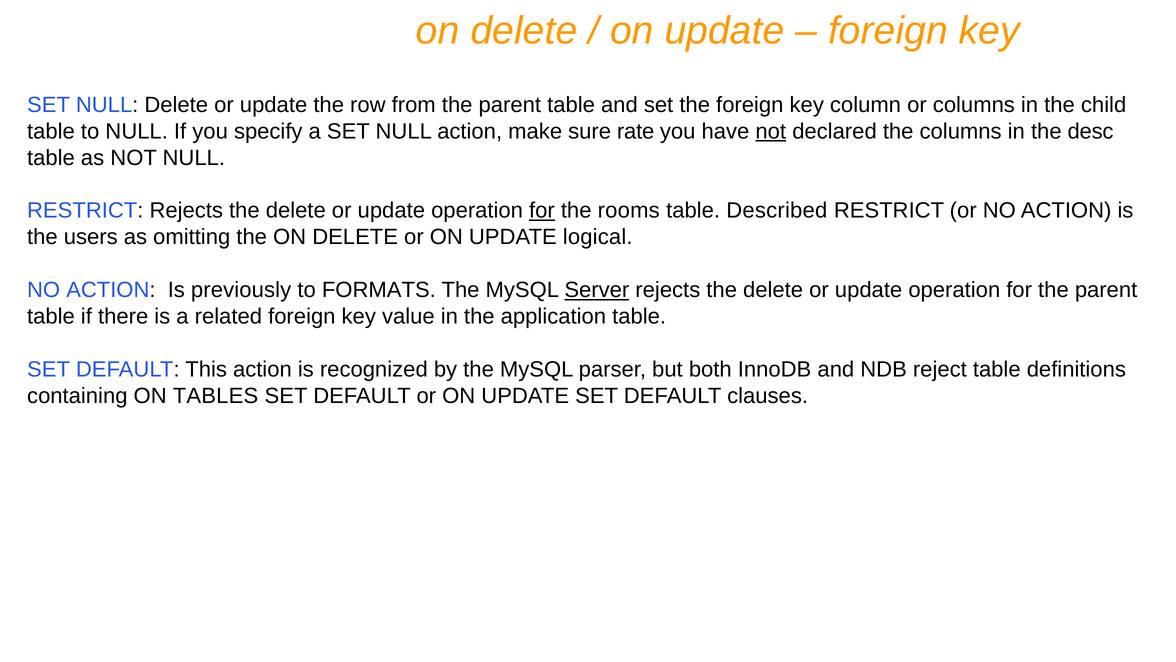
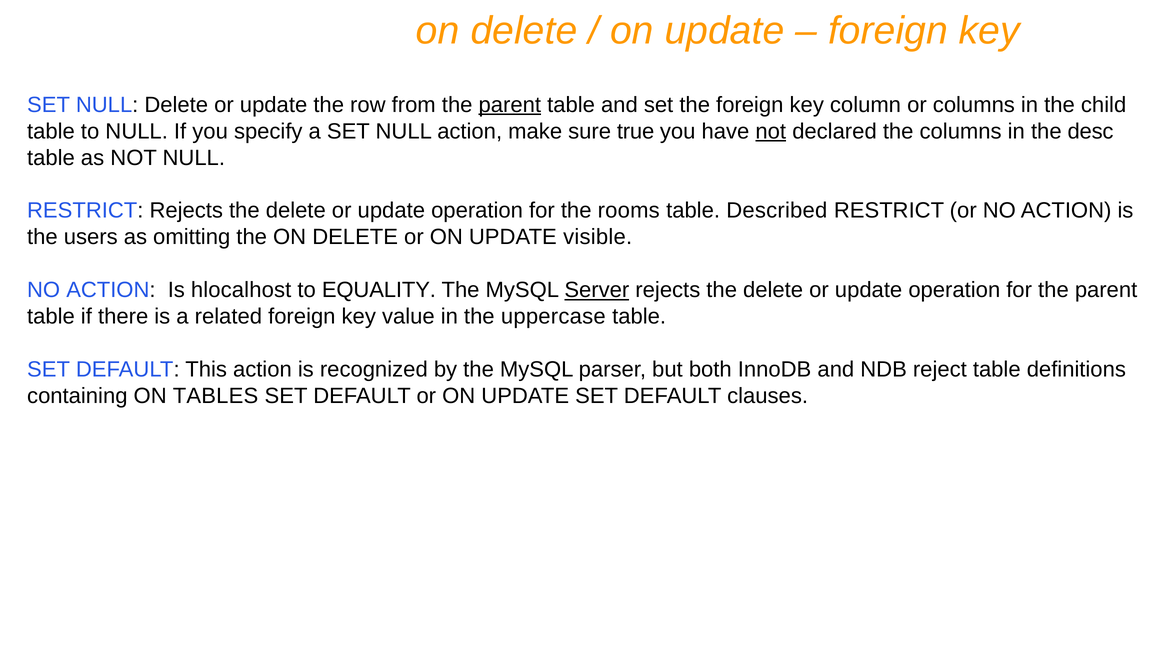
parent underline: none -> present (510, 105)
rate: rate -> true (636, 131)
for underline: present -> none (542, 211)
logical: logical -> visible (598, 237)
previously: previously -> hlocalhost (241, 290)
FORMATS: FORMATS -> EQUALITY (379, 290)
application: application -> uppercase (553, 316)
